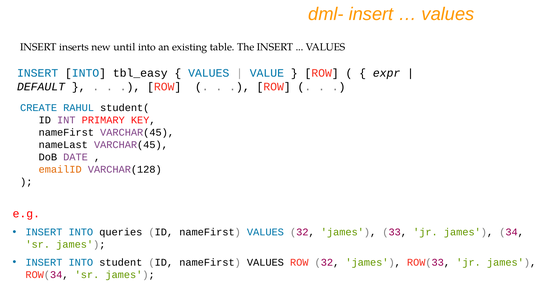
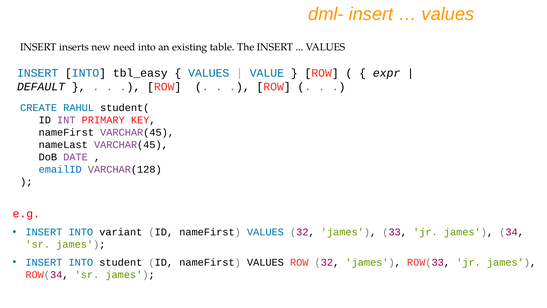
until: until -> need (124, 47)
emailID colour: orange -> blue (60, 169)
queries: queries -> variant (121, 232)
